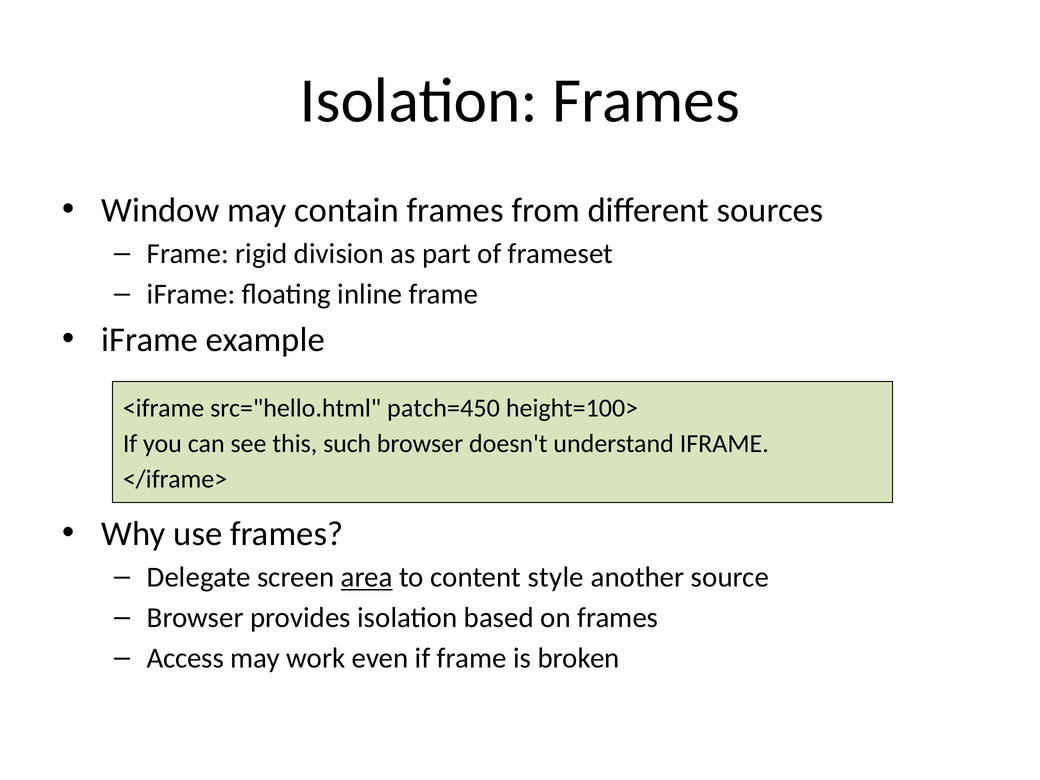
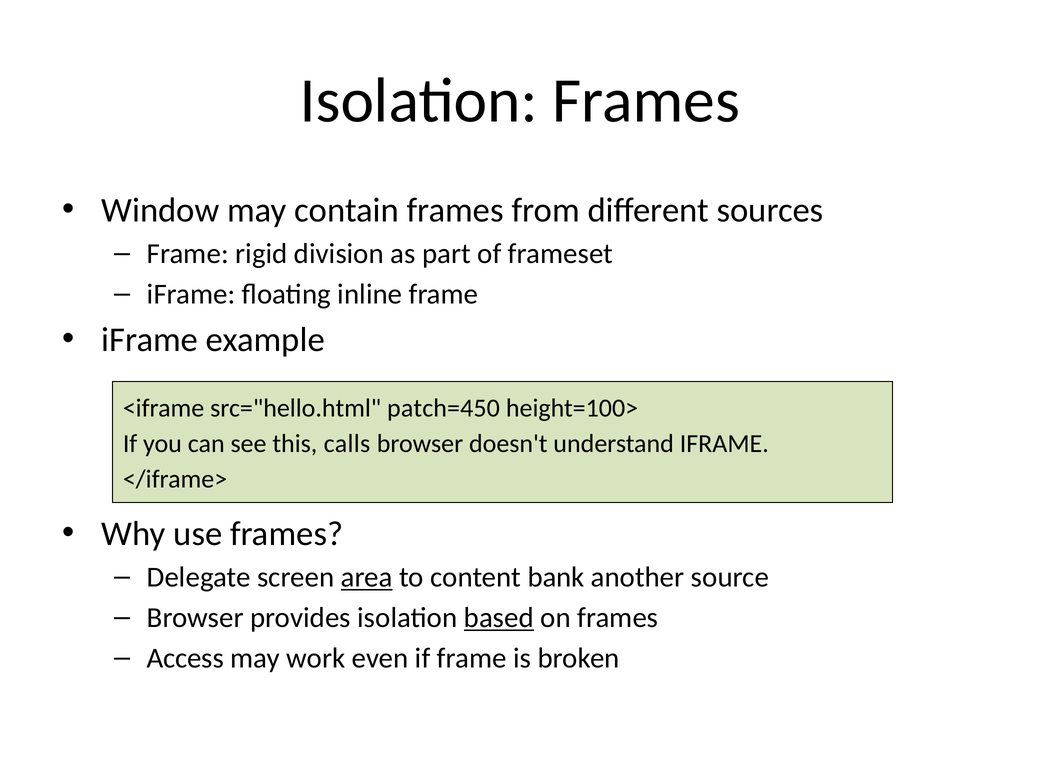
such: such -> calls (347, 444)
style: style -> bank (556, 577)
based underline: none -> present (499, 618)
